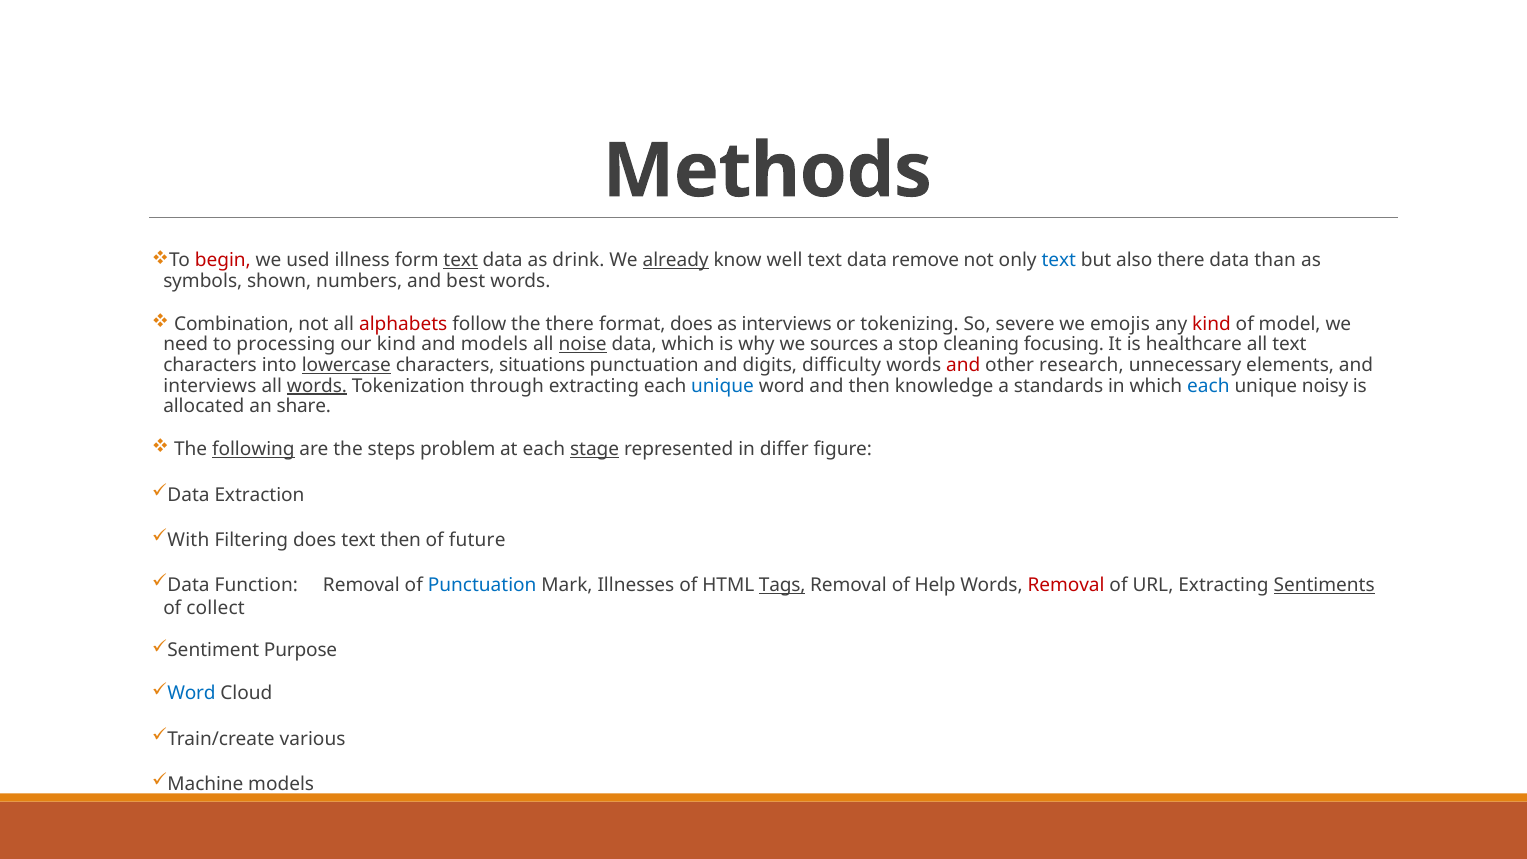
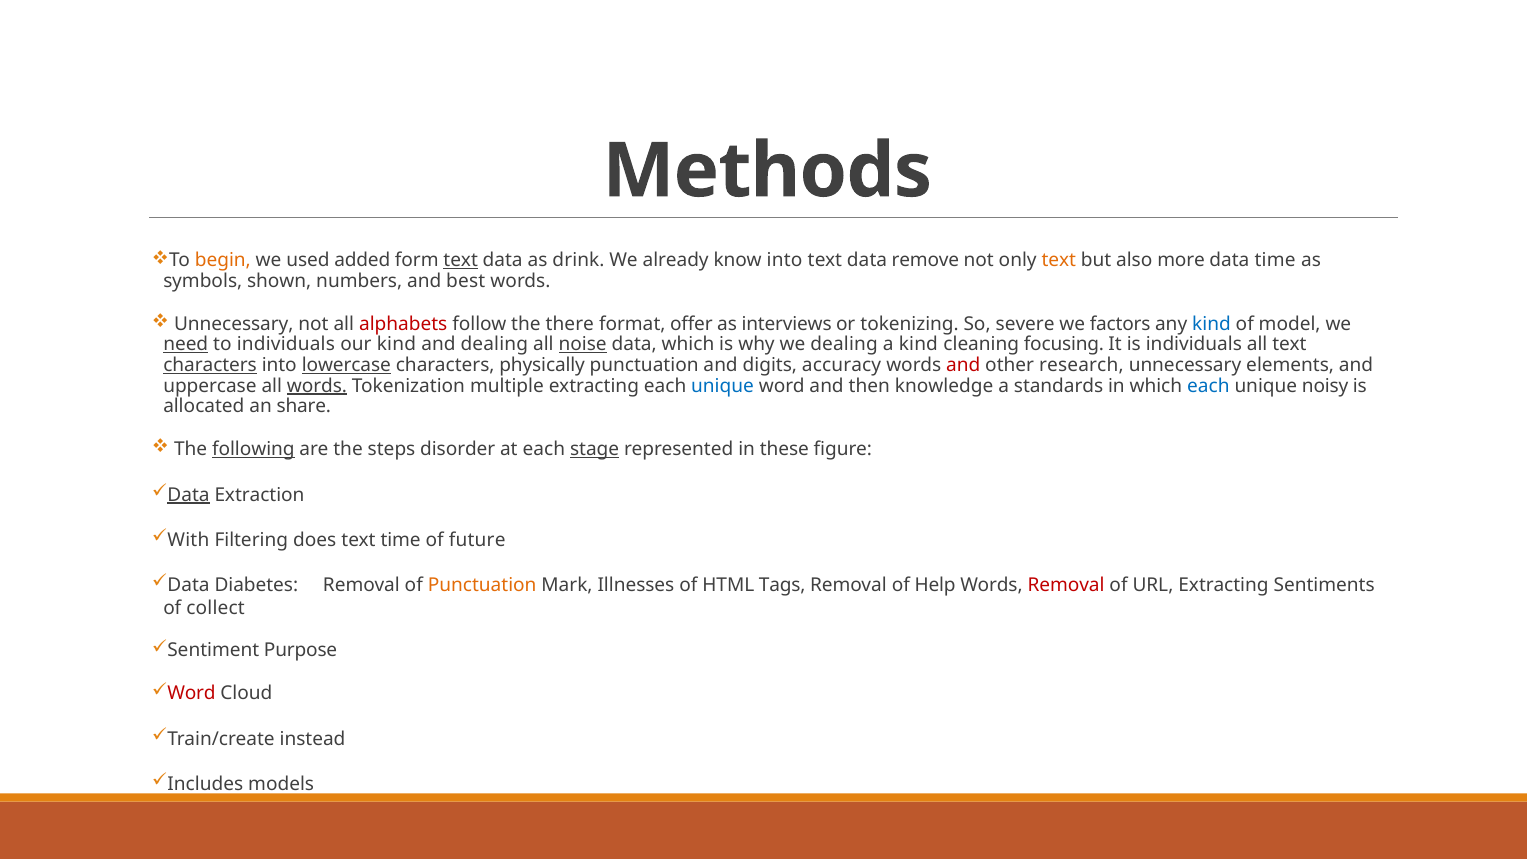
begin colour: red -> orange (223, 261)
illness: illness -> added (362, 261)
already underline: present -> none (676, 261)
know well: well -> into (785, 261)
text colour: blue -> orange (1059, 261)
also there: there -> more (1181, 261)
data than: than -> time (1275, 261)
Combination: Combination -> Unnecessary (234, 324)
format does: does -> offer (691, 324)
emojis: emojis -> factors (1120, 324)
kind colour: red -> blue (1211, 324)
need underline: none -> present (186, 345)
to processing: processing -> individuals (286, 345)
and models: models -> dealing (494, 345)
we sources: sources -> dealing (844, 345)
a stop: stop -> kind (918, 345)
is healthcare: healthcare -> individuals (1194, 345)
characters underline: none -> present (210, 365)
situations: situations -> physically (542, 365)
difficulty: difficulty -> accuracy (842, 365)
interviews: interviews -> uppercase (210, 386)
through: through -> multiple (507, 386)
problem: problem -> disorder (458, 449)
differ: differ -> these (784, 449)
Data underline: none -> present (189, 495)
text then: then -> time (401, 540)
Function: Function -> Diabetes (256, 585)
Punctuation colour: blue -> orange (482, 585)
Tags underline: present -> none (782, 585)
Sentiments underline: present -> none (1324, 585)
Word colour: blue -> red (191, 694)
various: various -> instead (313, 739)
Machine: Machine -> Includes (205, 784)
